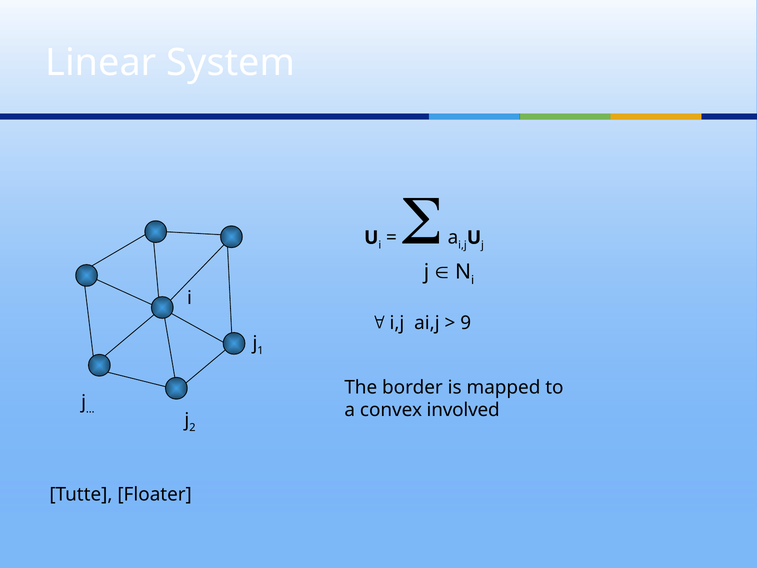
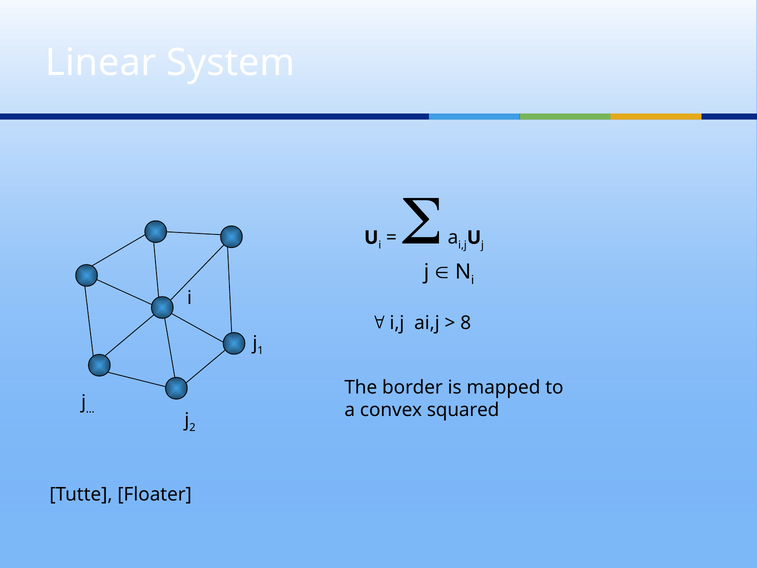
9: 9 -> 8 (466, 323)
involved: involved -> squared (463, 410)
